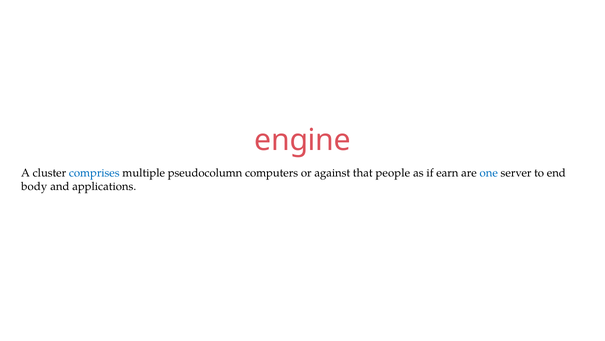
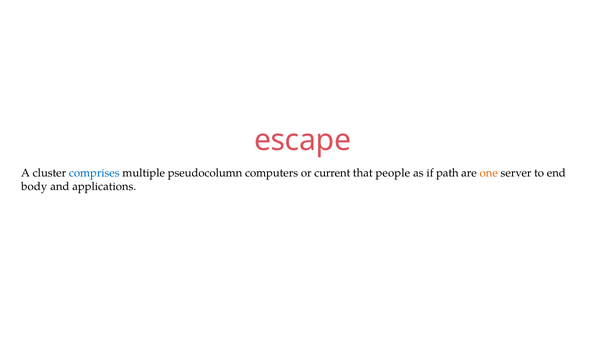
engine: engine -> escape (303, 140)
against: against -> current (332, 172)
earn: earn -> path (447, 172)
one colour: blue -> orange (489, 172)
